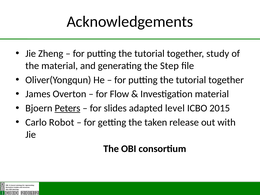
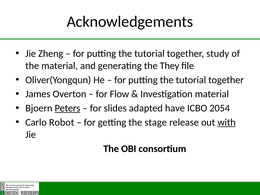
Step: Step -> They (170, 66)
level: level -> have (175, 108)
2015: 2015 -> 2054 (220, 108)
taken: taken -> stage (156, 122)
with underline: none -> present (227, 122)
